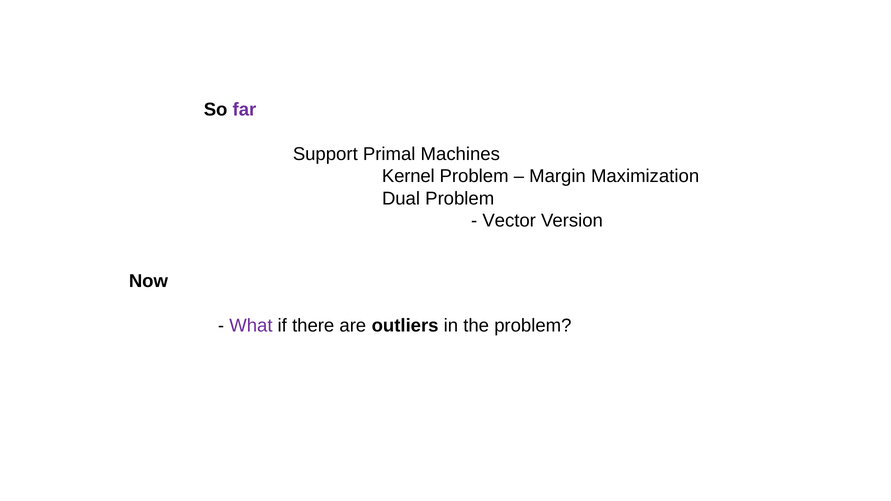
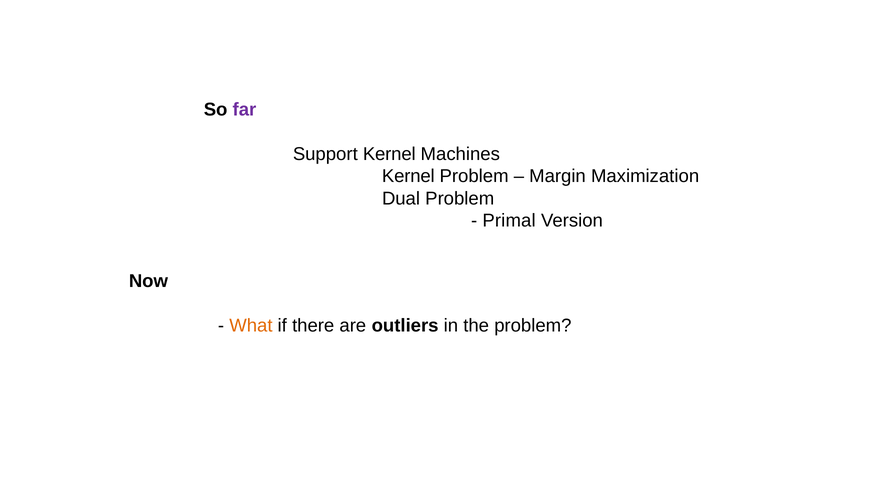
Support Primal: Primal -> Kernel (389, 154)
Vector: Vector -> Primal (509, 221)
What colour: purple -> orange (251, 326)
